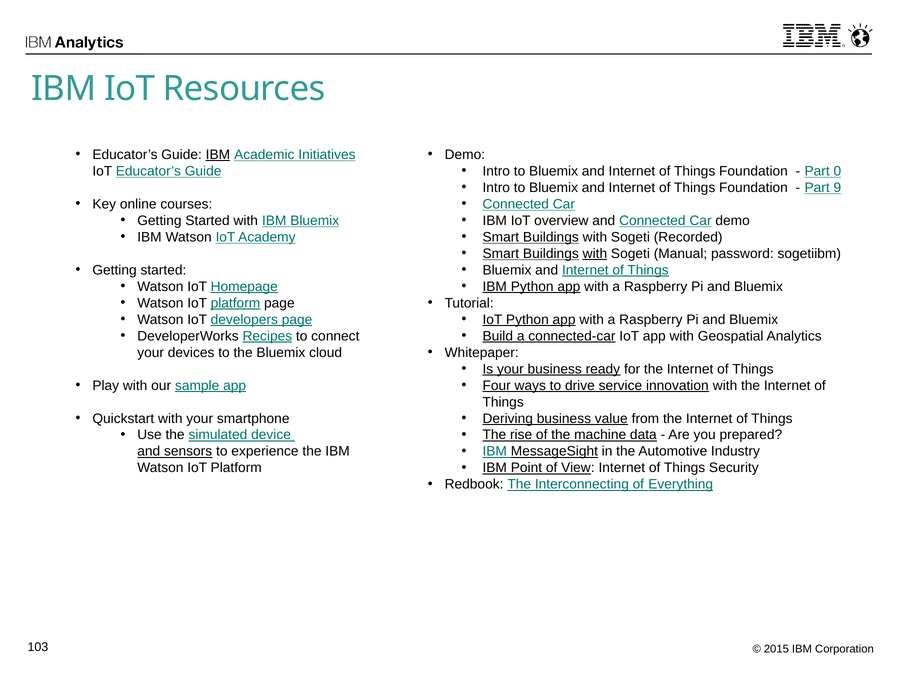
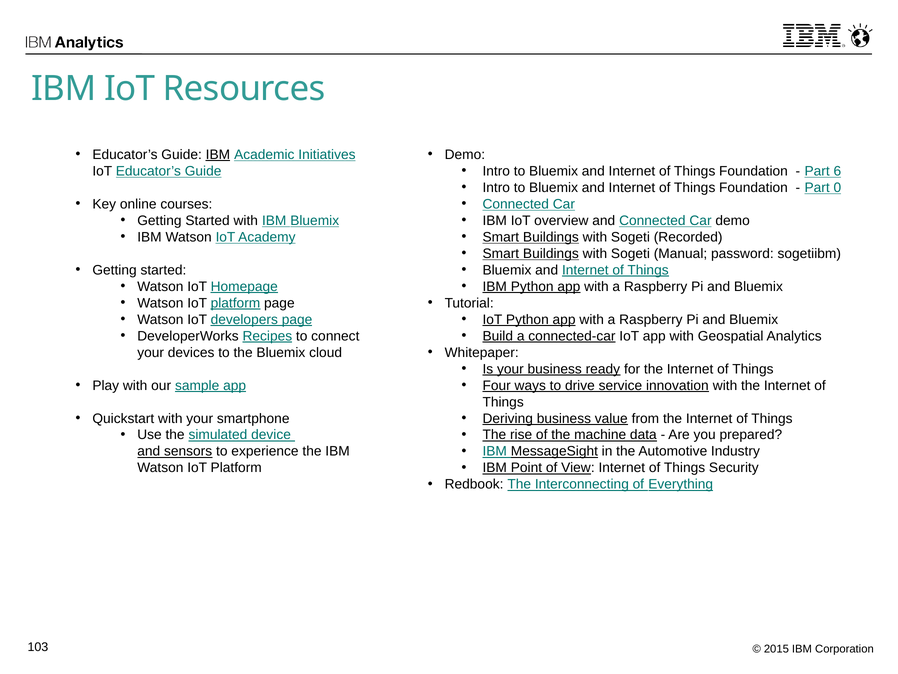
0: 0 -> 6 (837, 171)
9: 9 -> 0 (837, 188)
with underline: present -> none (595, 253)
